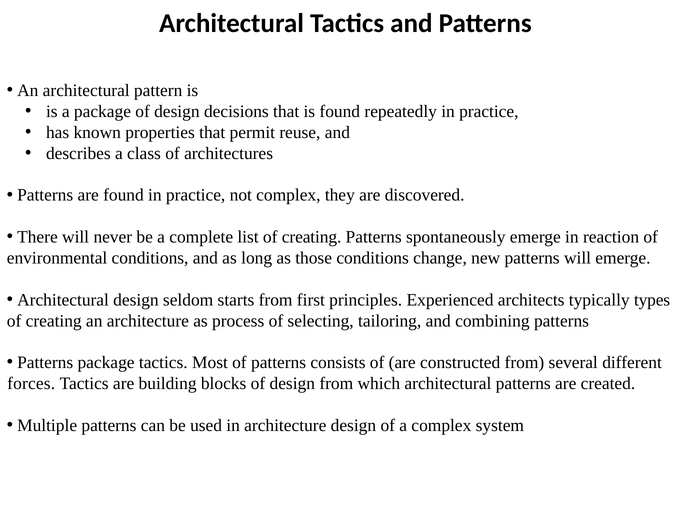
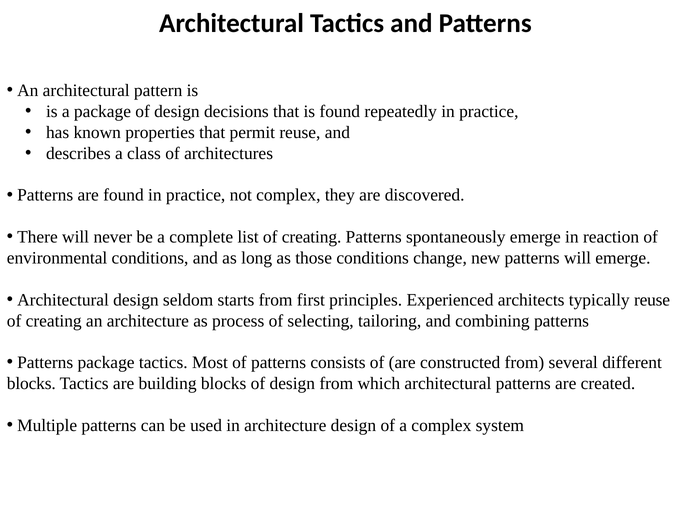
typically types: types -> reuse (652, 300)
forces: forces -> blocks (31, 383)
